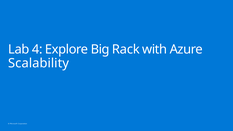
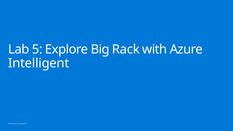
4: 4 -> 5 (37, 49)
Scalability: Scalability -> Intelligent (39, 63)
